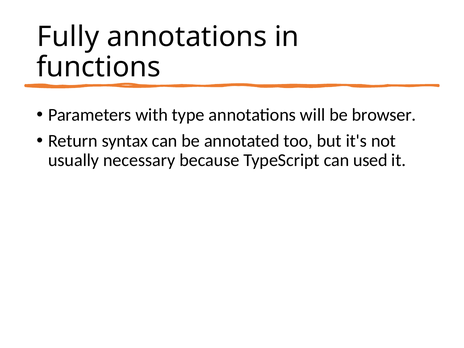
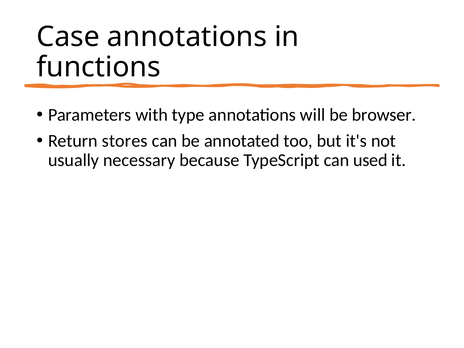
Fully: Fully -> Case (68, 37)
syntax: syntax -> stores (125, 141)
